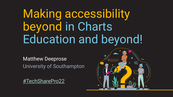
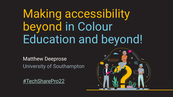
Charts: Charts -> Colour (95, 27)
